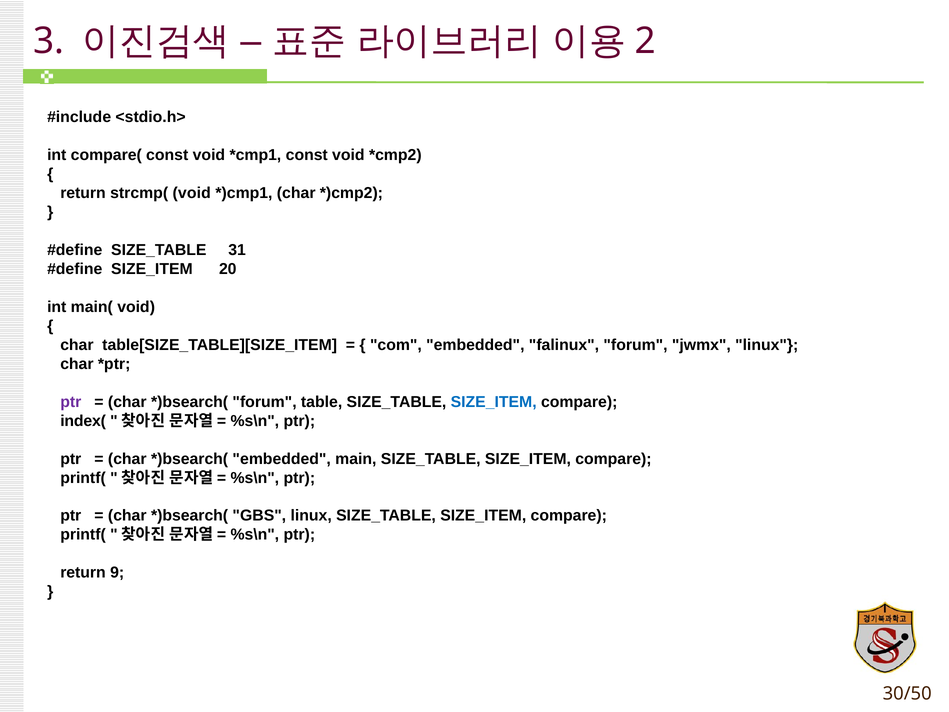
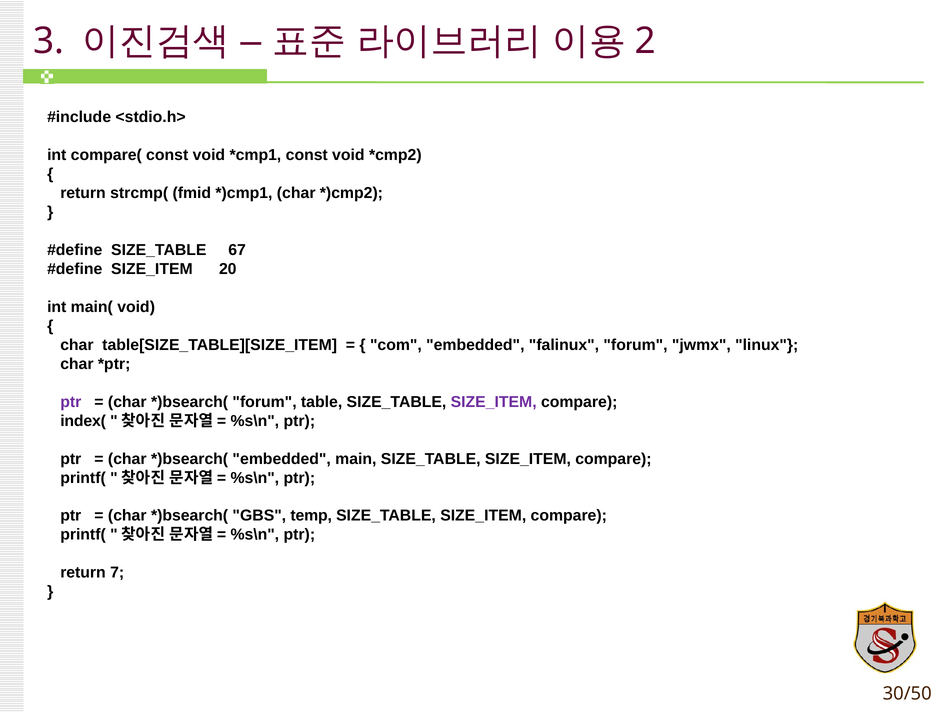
strcmp( void: void -> fmid (192, 193)
31: 31 -> 67 (237, 250)
SIZE_ITEM colour: blue -> purple (494, 402)
GBS linux: linux -> temp (311, 516)
9: 9 -> 7 (117, 573)
